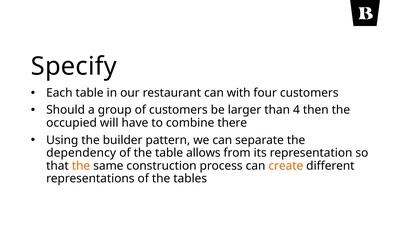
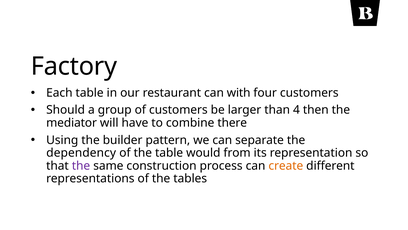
Specify: Specify -> Factory (74, 66)
occupied: occupied -> mediator (72, 123)
allows: allows -> would (203, 153)
the colour: orange -> purple (81, 165)
